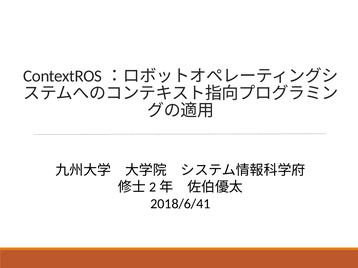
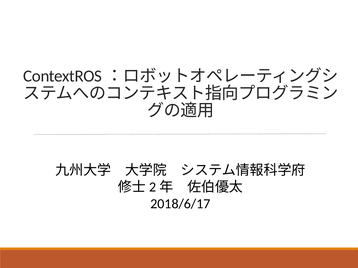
2018/6/41: 2018/6/41 -> 2018/6/17 (180, 204)
